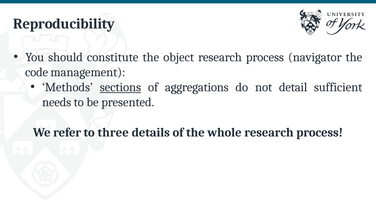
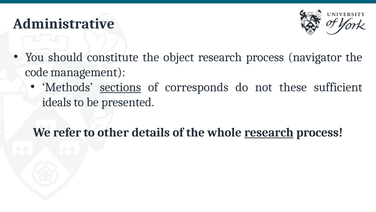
Reproducibility: Reproducibility -> Administrative (64, 24)
aggregations: aggregations -> corresponds (197, 87)
detail: detail -> these (293, 87)
needs: needs -> ideals (57, 102)
three: three -> other (113, 132)
research underline: none -> present (269, 132)
